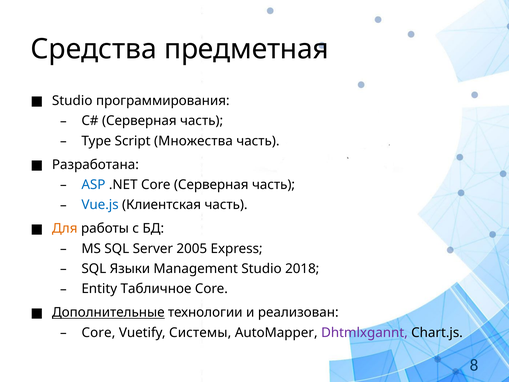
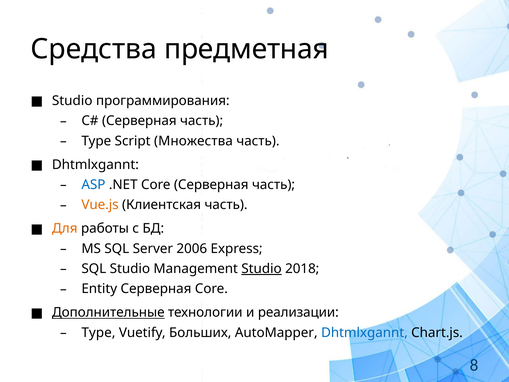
Разработана: Разработана -> Dhtmlxgannt (95, 164)
Vue.js colour: blue -> orange (100, 205)
2005: 2005 -> 2006 (192, 248)
SQL Языки: Языки -> Studio (130, 269)
Studio underline: none -> present (262, 269)
Entity Табличное: Табличное -> Серверная (156, 289)
реализован: реализован -> реализации (298, 312)
Core: Core -> Type (98, 332)
Системы: Системы -> Больших (200, 332)
Dhtmlxgannt colour: purple -> blue (364, 332)
